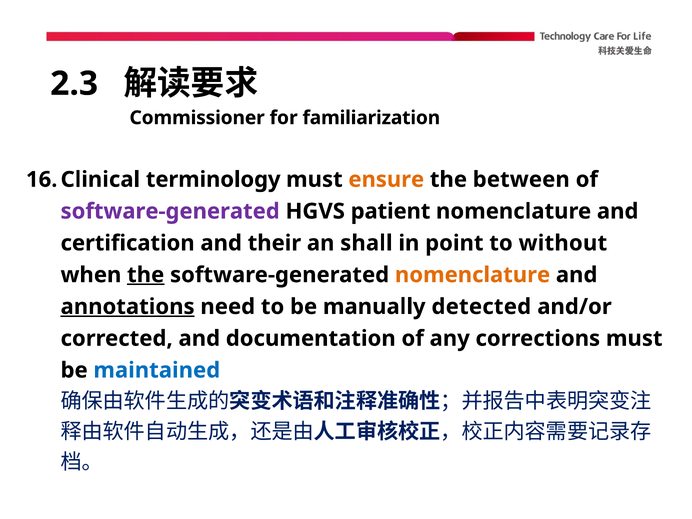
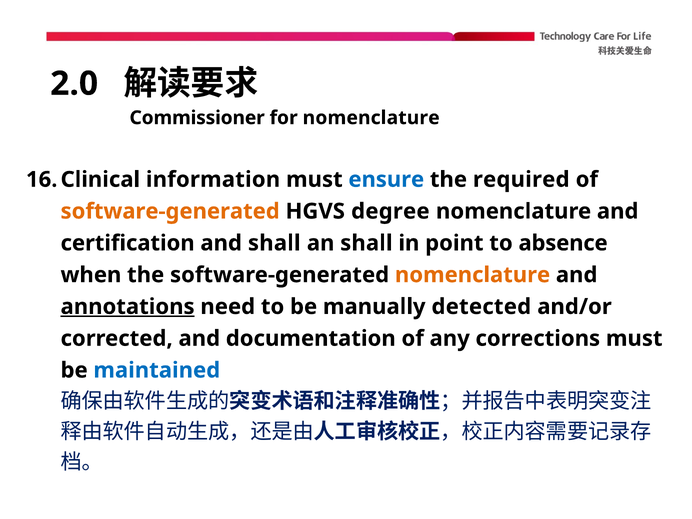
2.3: 2.3 -> 2.0 (74, 84)
for familiarization: familiarization -> nomenclature (371, 118)
terminology: terminology -> information (213, 180)
ensure colour: orange -> blue (386, 180)
between: between -> required (521, 180)
software-generated colour: purple -> orange (170, 211)
patient: patient -> degree (390, 211)
and their: their -> shall (274, 243)
without: without -> absence (563, 243)
the underline: present -> none (146, 275)
